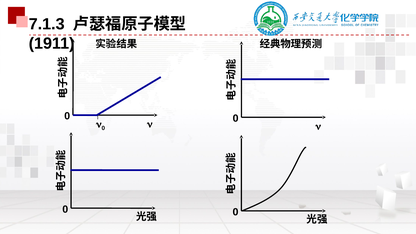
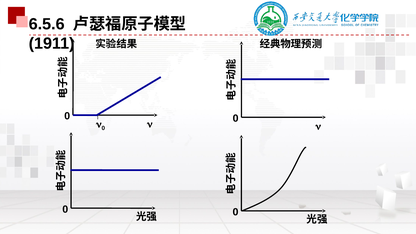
7.1.3: 7.1.3 -> 6.5.6 (47, 24)
